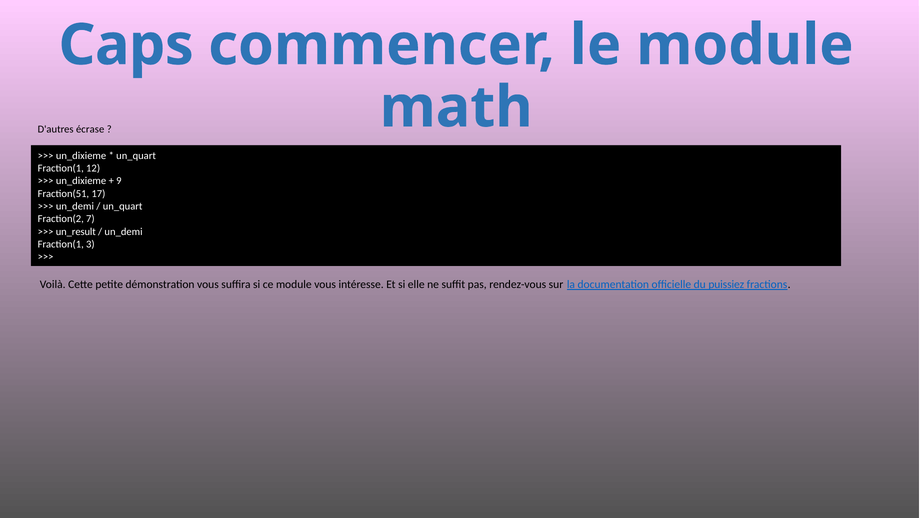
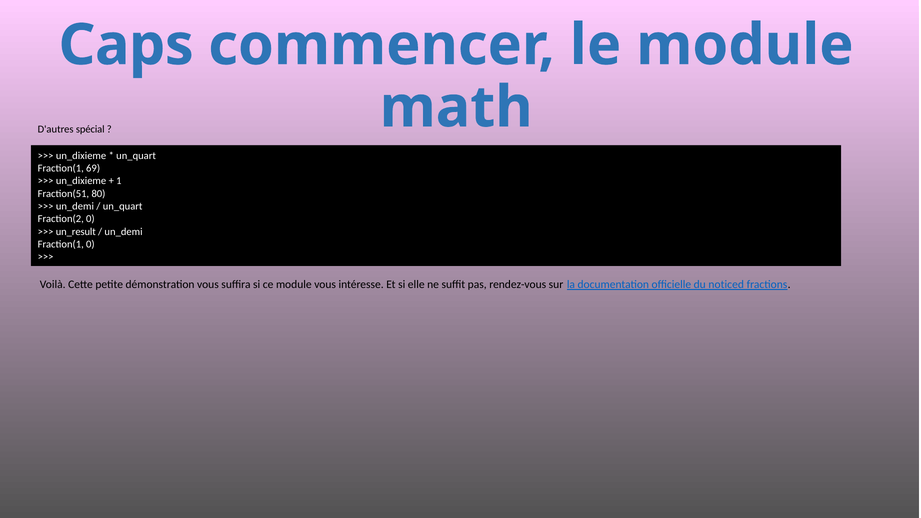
écrase: écrase -> spécial (90, 129)
12: 12 -> 69 (93, 168)
9: 9 -> 1 (119, 181)
17: 17 -> 80 (98, 194)
Fraction(2 7: 7 -> 0 (90, 219)
Fraction(1 3: 3 -> 0 (90, 244)
puissiez: puissiez -> noticed (726, 285)
